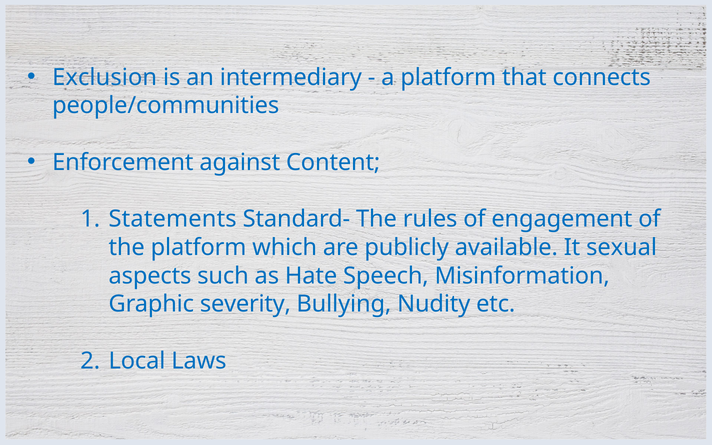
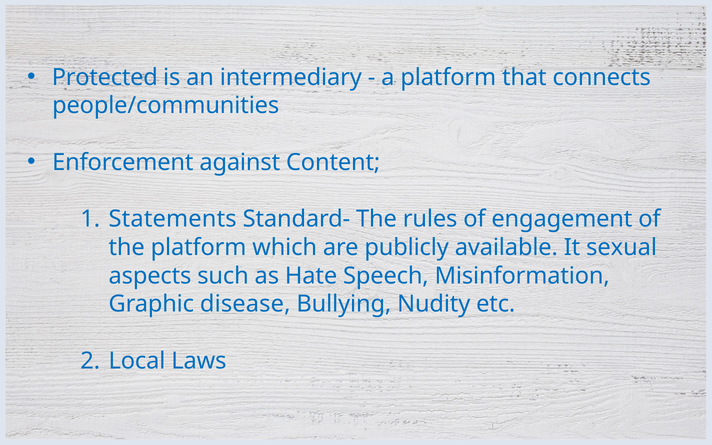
Exclusion: Exclusion -> Protected (105, 77)
severity: severity -> disease (245, 304)
